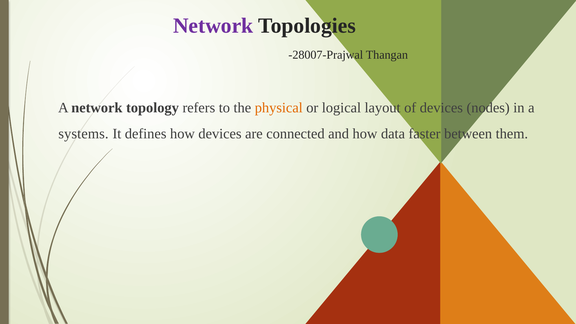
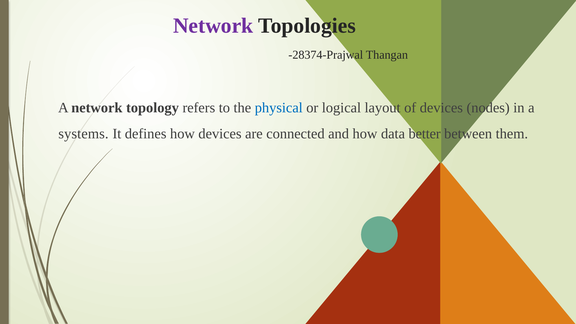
-28007-Prajwal: -28007-Prajwal -> -28374-Prajwal (326, 55)
physical colour: orange -> blue (279, 108)
faster: faster -> better (425, 134)
